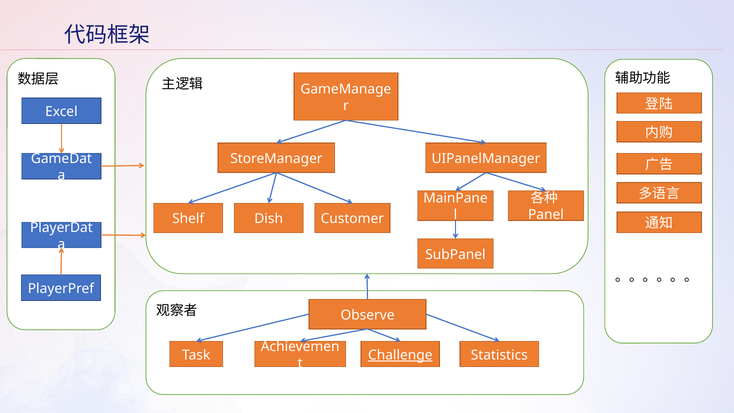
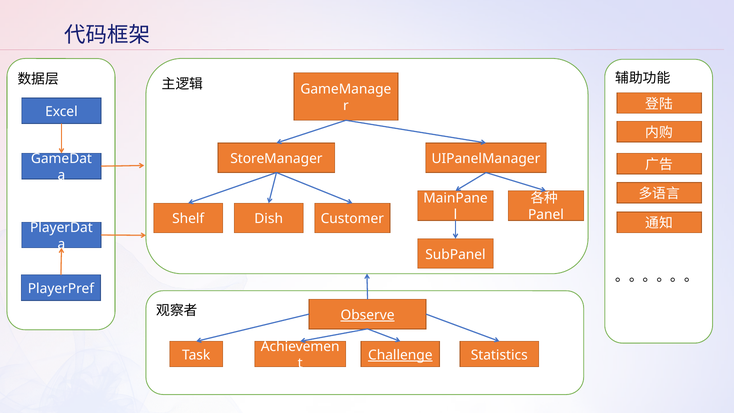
Observe underline: none -> present (368, 315)
